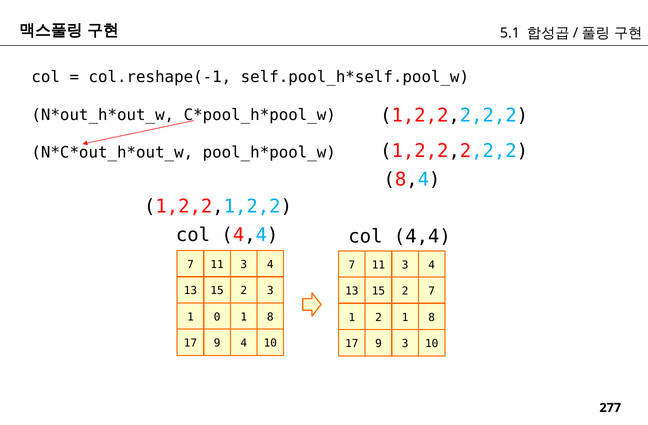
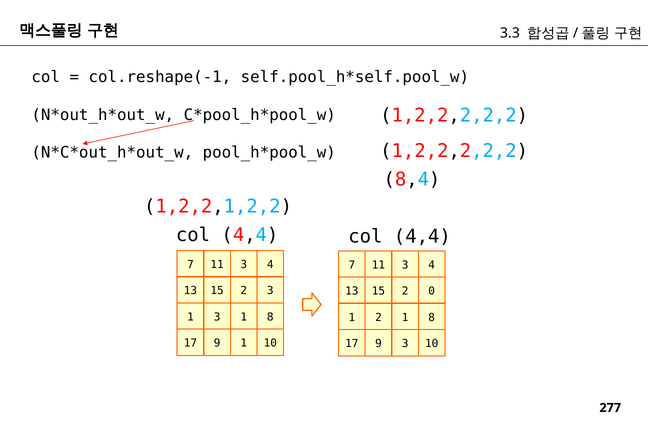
5.1: 5.1 -> 3.3 (510, 33)
2 7: 7 -> 0 (432, 292)
1 0: 0 -> 3 (217, 317)
9 4: 4 -> 1 (244, 344)
